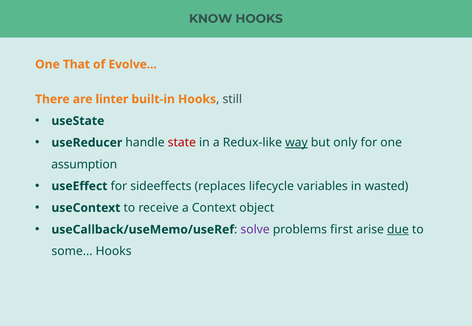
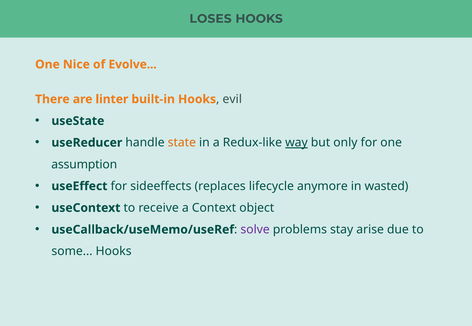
KNOW: KNOW -> LOSES (211, 19)
That: That -> Nice (76, 65)
still: still -> evil (232, 99)
state colour: red -> orange (182, 143)
variables: variables -> anymore (322, 187)
first: first -> stay (342, 230)
due underline: present -> none (398, 230)
